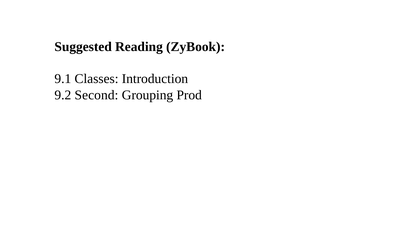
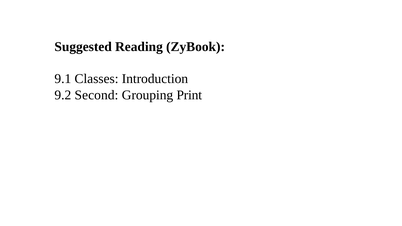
Prod: Prod -> Print (189, 95)
